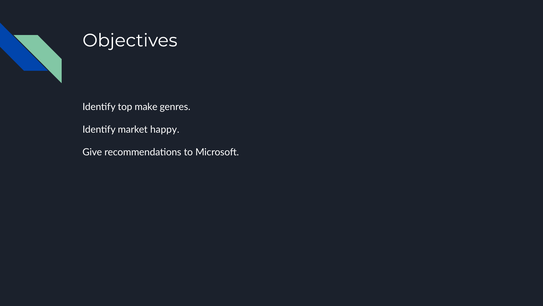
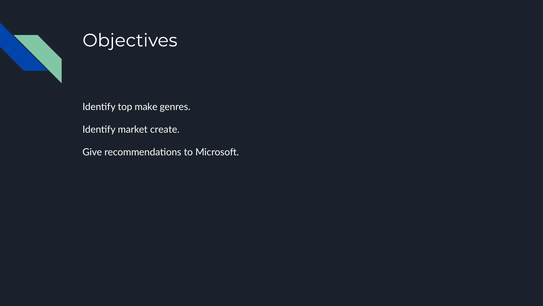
happy: happy -> create (165, 129)
